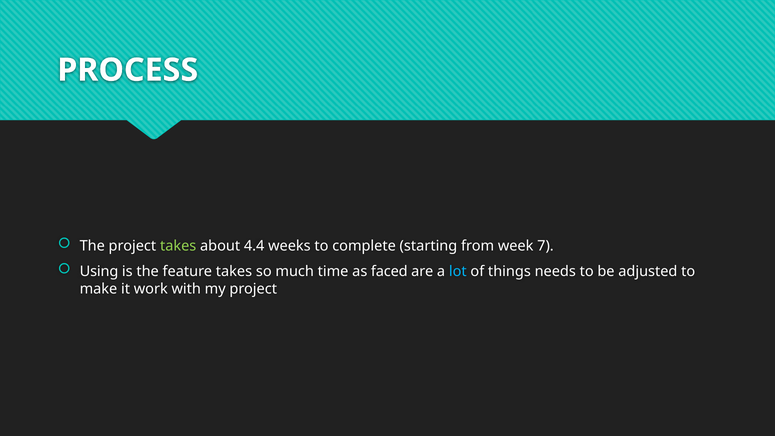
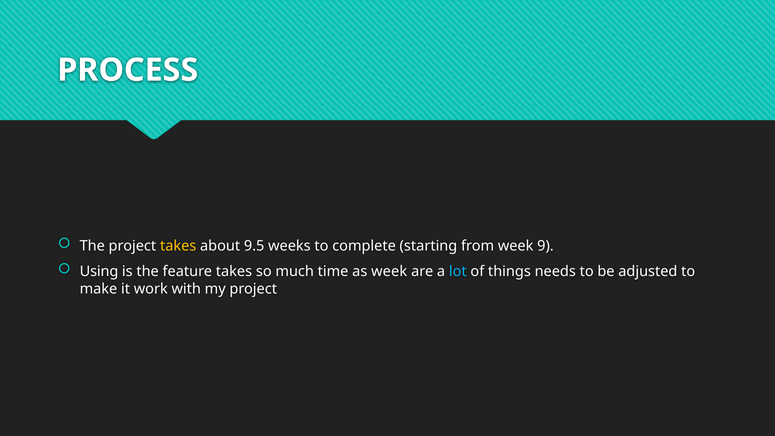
takes colour: light green -> yellow (178, 246)
4.4: 4.4 -> 9.5 (254, 246)
7: 7 -> 9 (545, 246)
as faced: faced -> week (389, 271)
